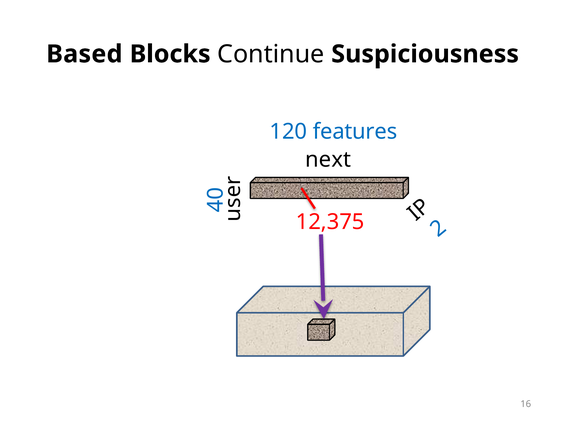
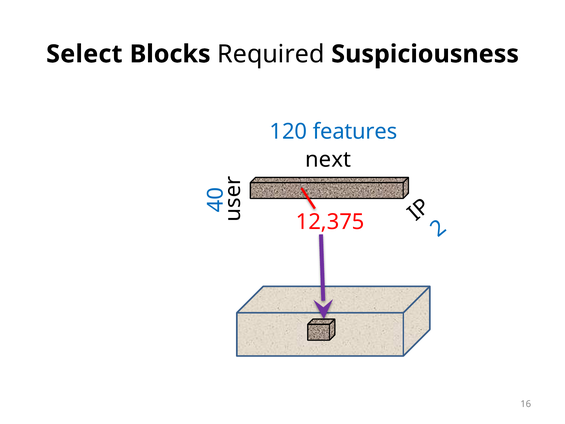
Based: Based -> Select (84, 54)
Continue: Continue -> Required (271, 54)
